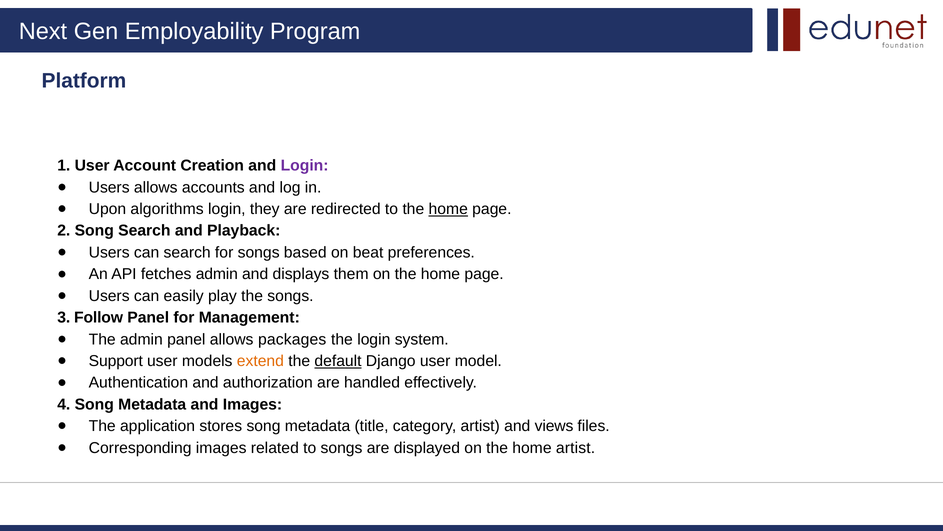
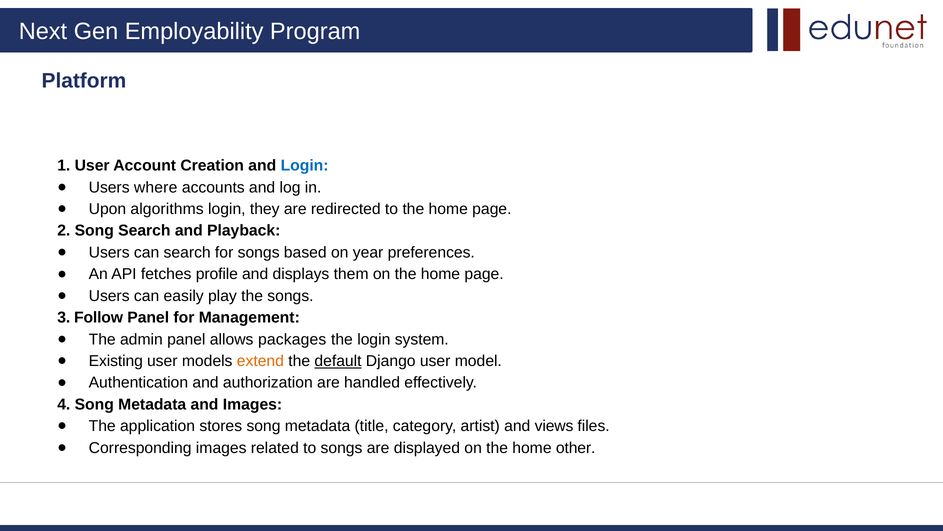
Login colour: purple -> blue (305, 166)
Users allows: allows -> where (156, 187)
home underline: present -> none (448, 209)
beat: beat -> year (368, 252)
fetches admin: admin -> profile (217, 274)
Support: Support -> Existing (116, 361)
home artist: artist -> other (576, 447)
